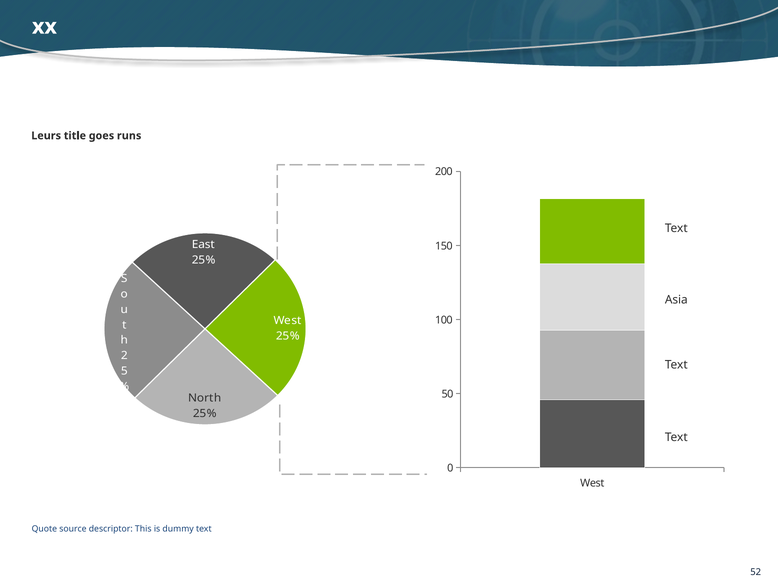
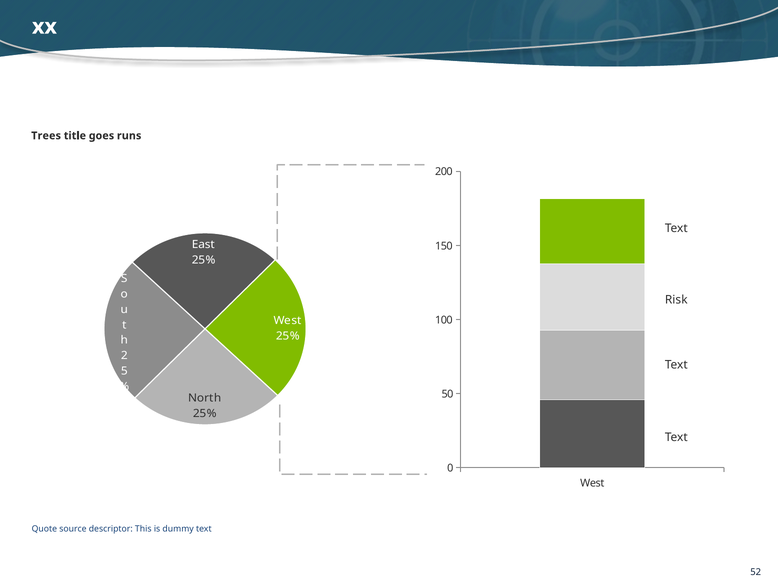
Leurs: Leurs -> Trees (46, 136)
Asia: Asia -> Risk (676, 300)
